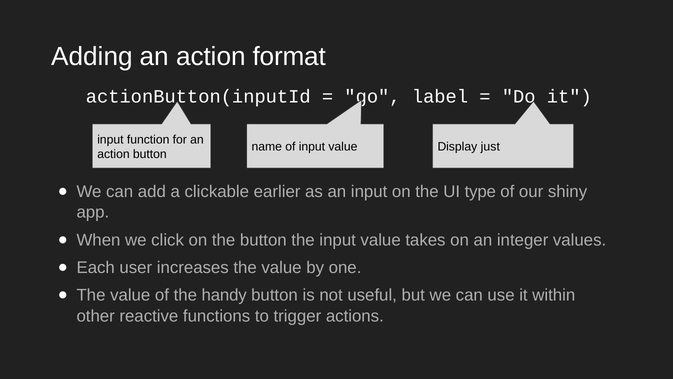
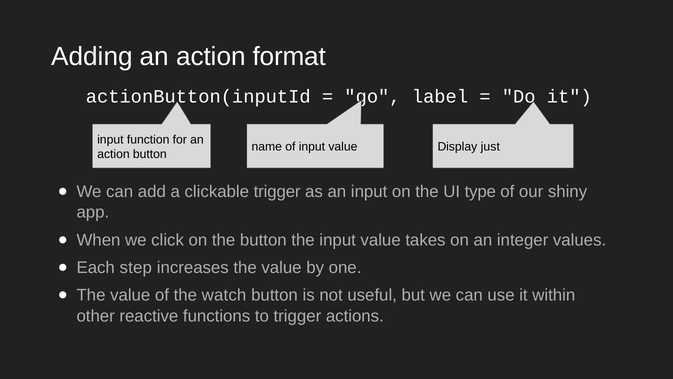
clickable earlier: earlier -> trigger (277, 191)
user: user -> step (136, 267)
handy: handy -> watch (224, 295)
